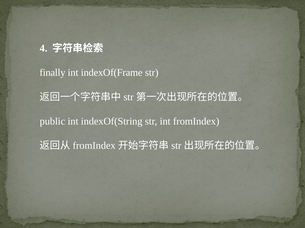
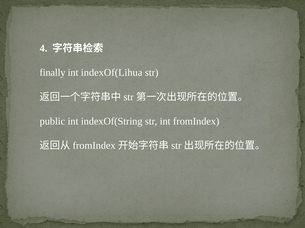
indexOf(Frame: indexOf(Frame -> indexOf(Lihua (112, 73)
